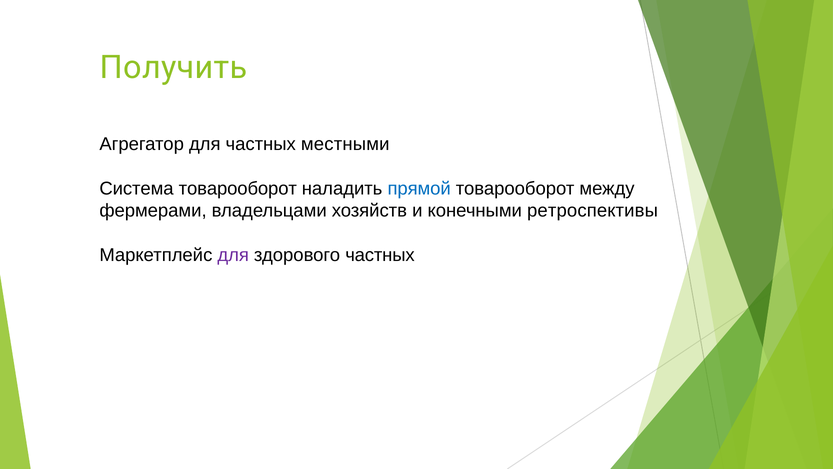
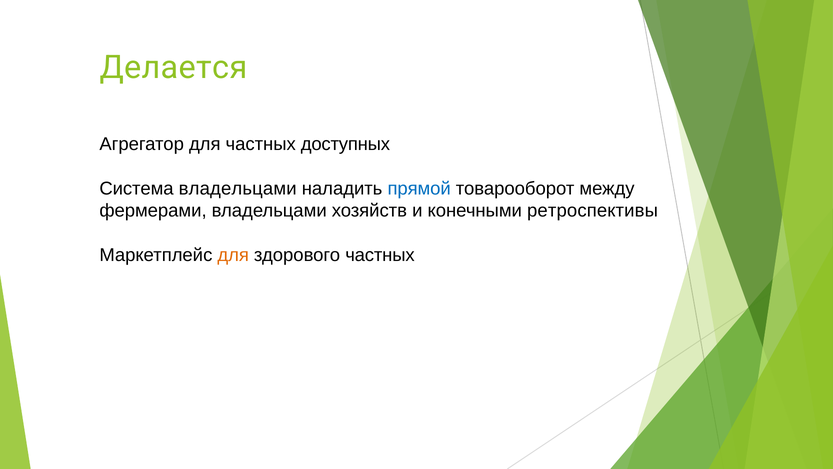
Получить: Получить -> Делается (174, 67)
местными: местными -> доступных (345, 144)
Система товарооборот: товарооборот -> владельцами (238, 188)
для colour: purple -> orange (233, 255)
